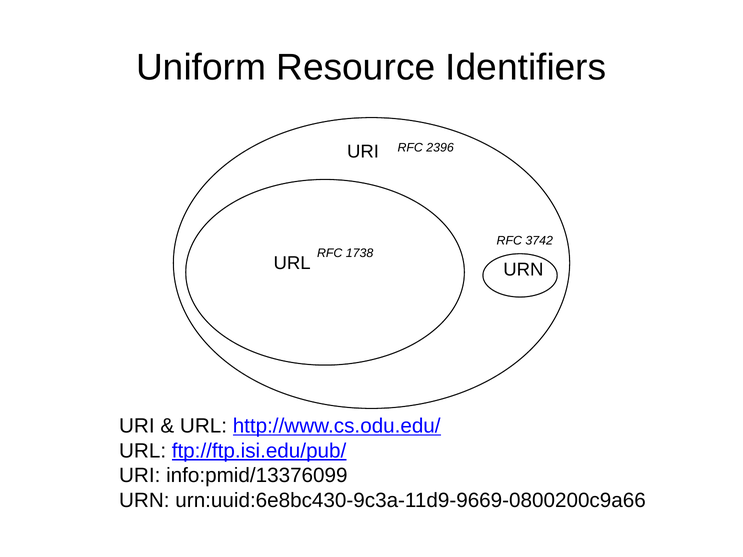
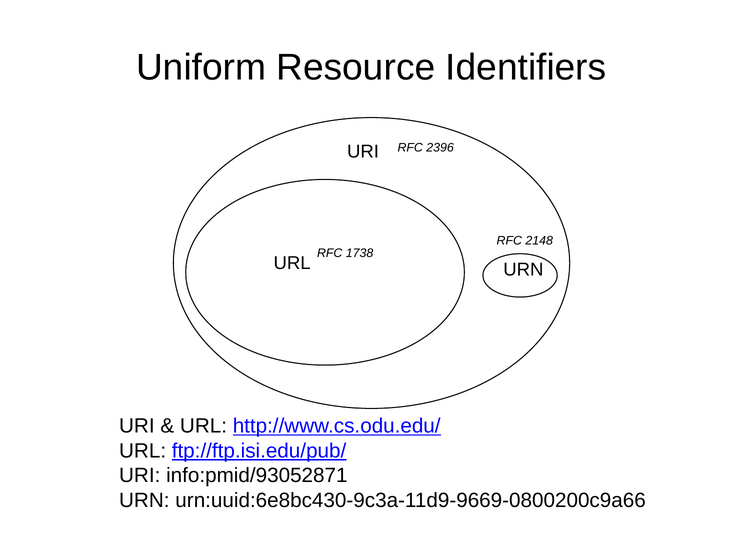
3742: 3742 -> 2148 (539, 241)
info:pmid/13376099: info:pmid/13376099 -> info:pmid/93052871 (257, 476)
